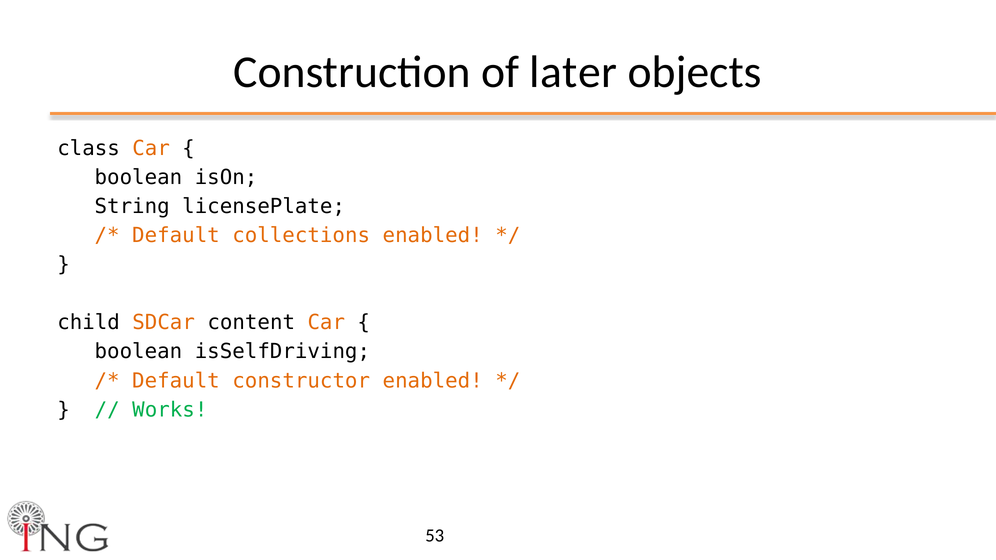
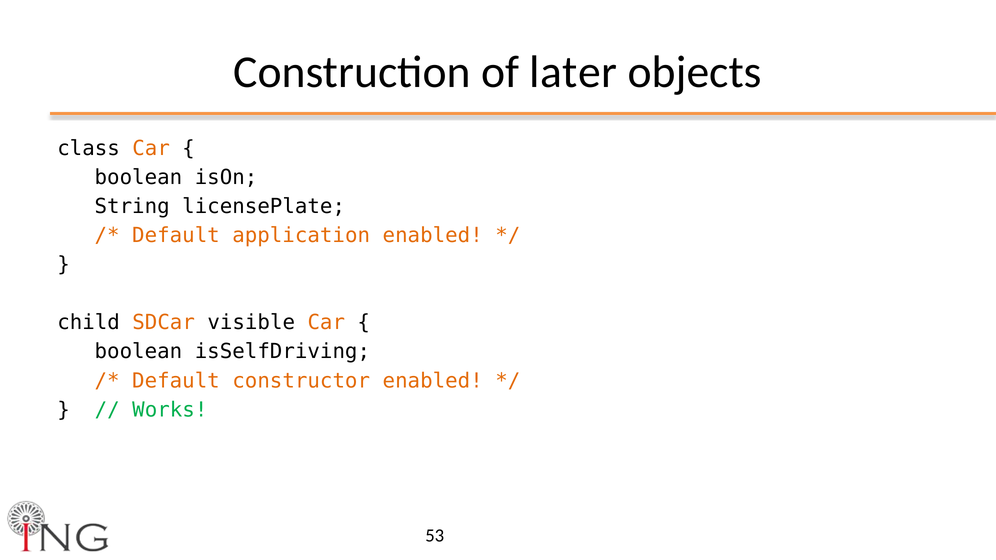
collections: collections -> application (301, 236)
content: content -> visible (251, 323)
